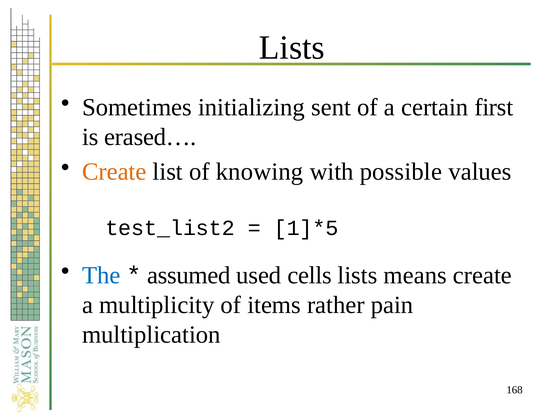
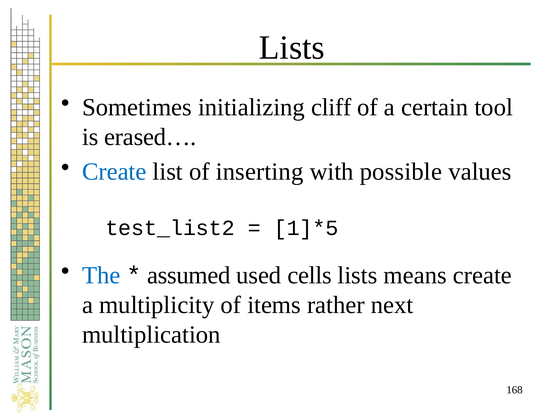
sent: sent -> cliff (331, 107)
first: first -> tool (494, 107)
Create colour: orange -> blue (114, 172)
knowing: knowing -> inserting (260, 172)
pain: pain -> next (392, 305)
